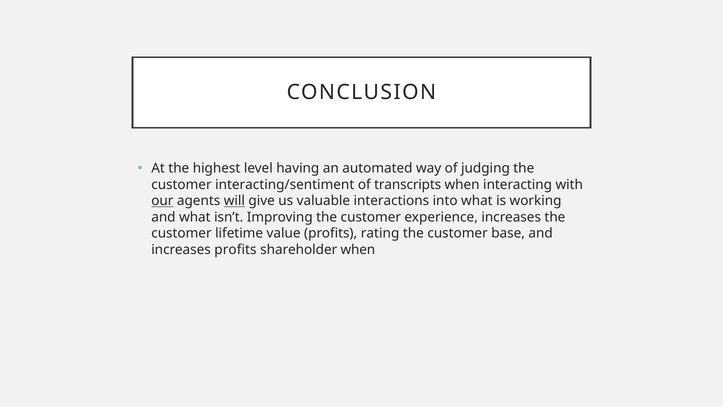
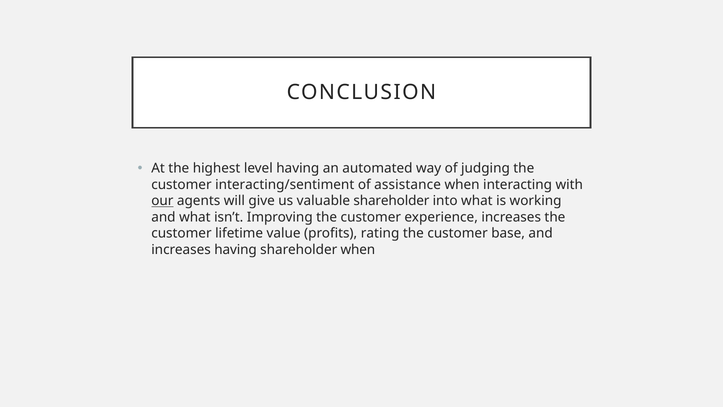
transcripts: transcripts -> assistance (408, 185)
will underline: present -> none (234, 201)
valuable interactions: interactions -> shareholder (391, 201)
increases profits: profits -> having (236, 250)
